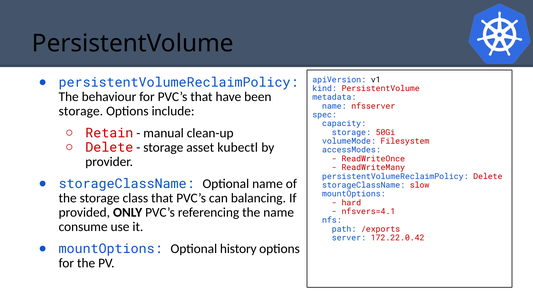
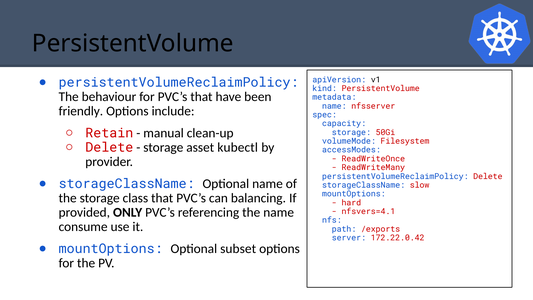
storage: storage -> friendly (81, 111)
history: history -> subset (238, 248)
